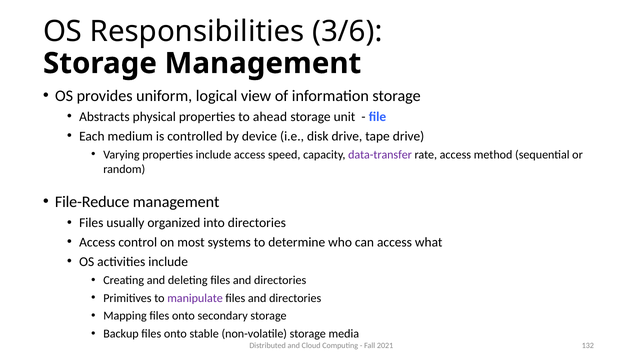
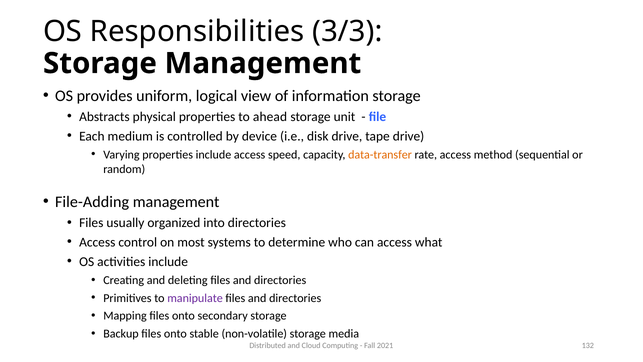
3/6: 3/6 -> 3/3 (347, 31)
data-transfer colour: purple -> orange (380, 155)
File-Reduce: File-Reduce -> File-Adding (92, 202)
